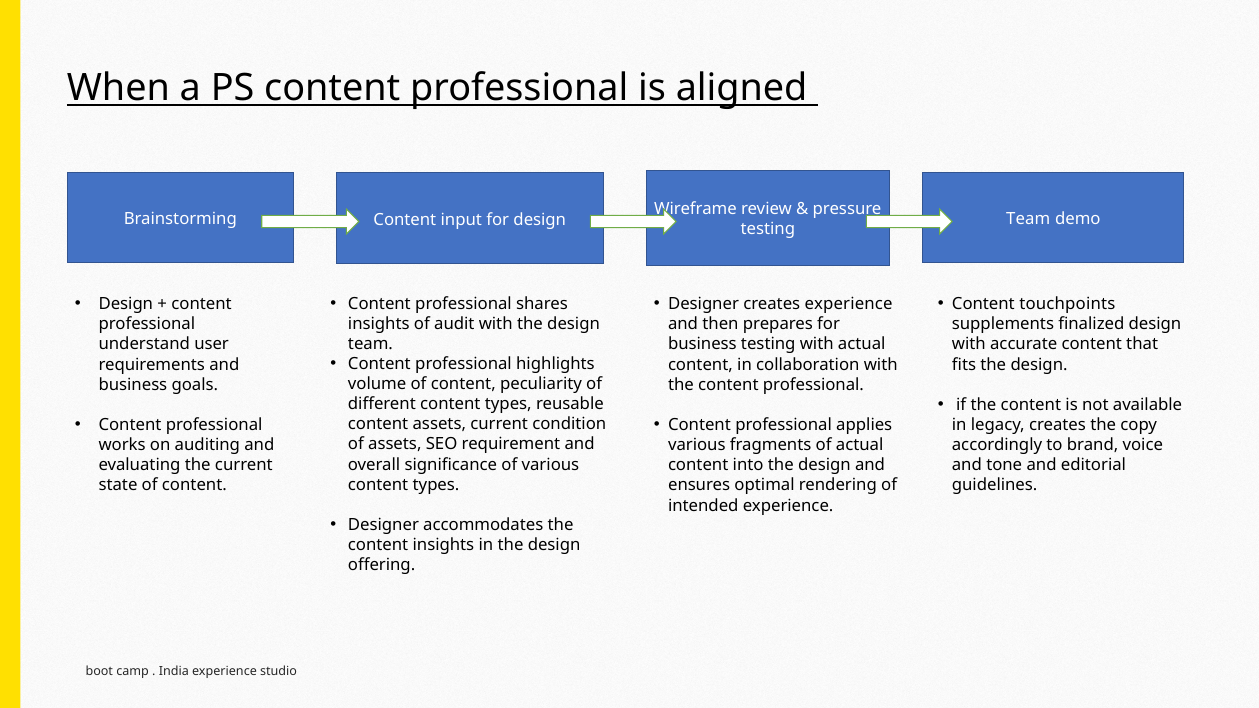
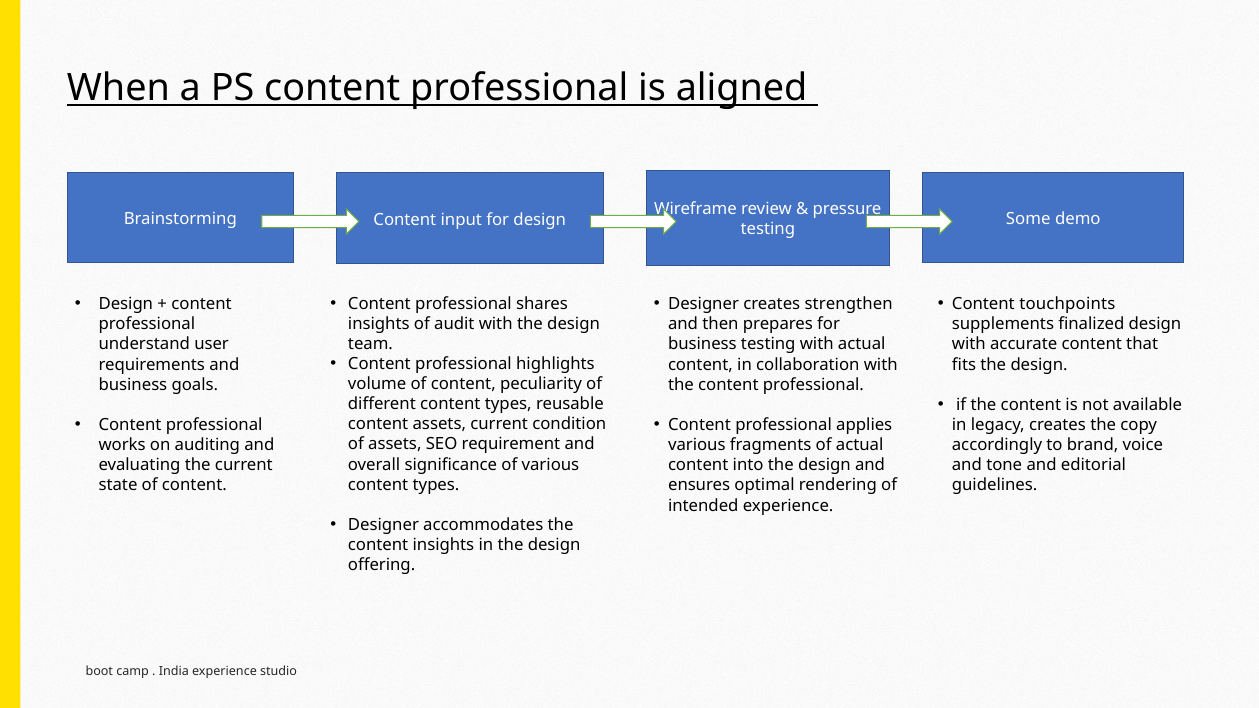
Team: Team -> Some (1028, 219)
creates experience: experience -> strengthen (849, 304)
